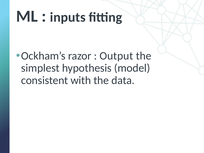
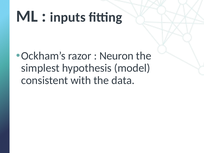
Output: Output -> Neuron (116, 56)
